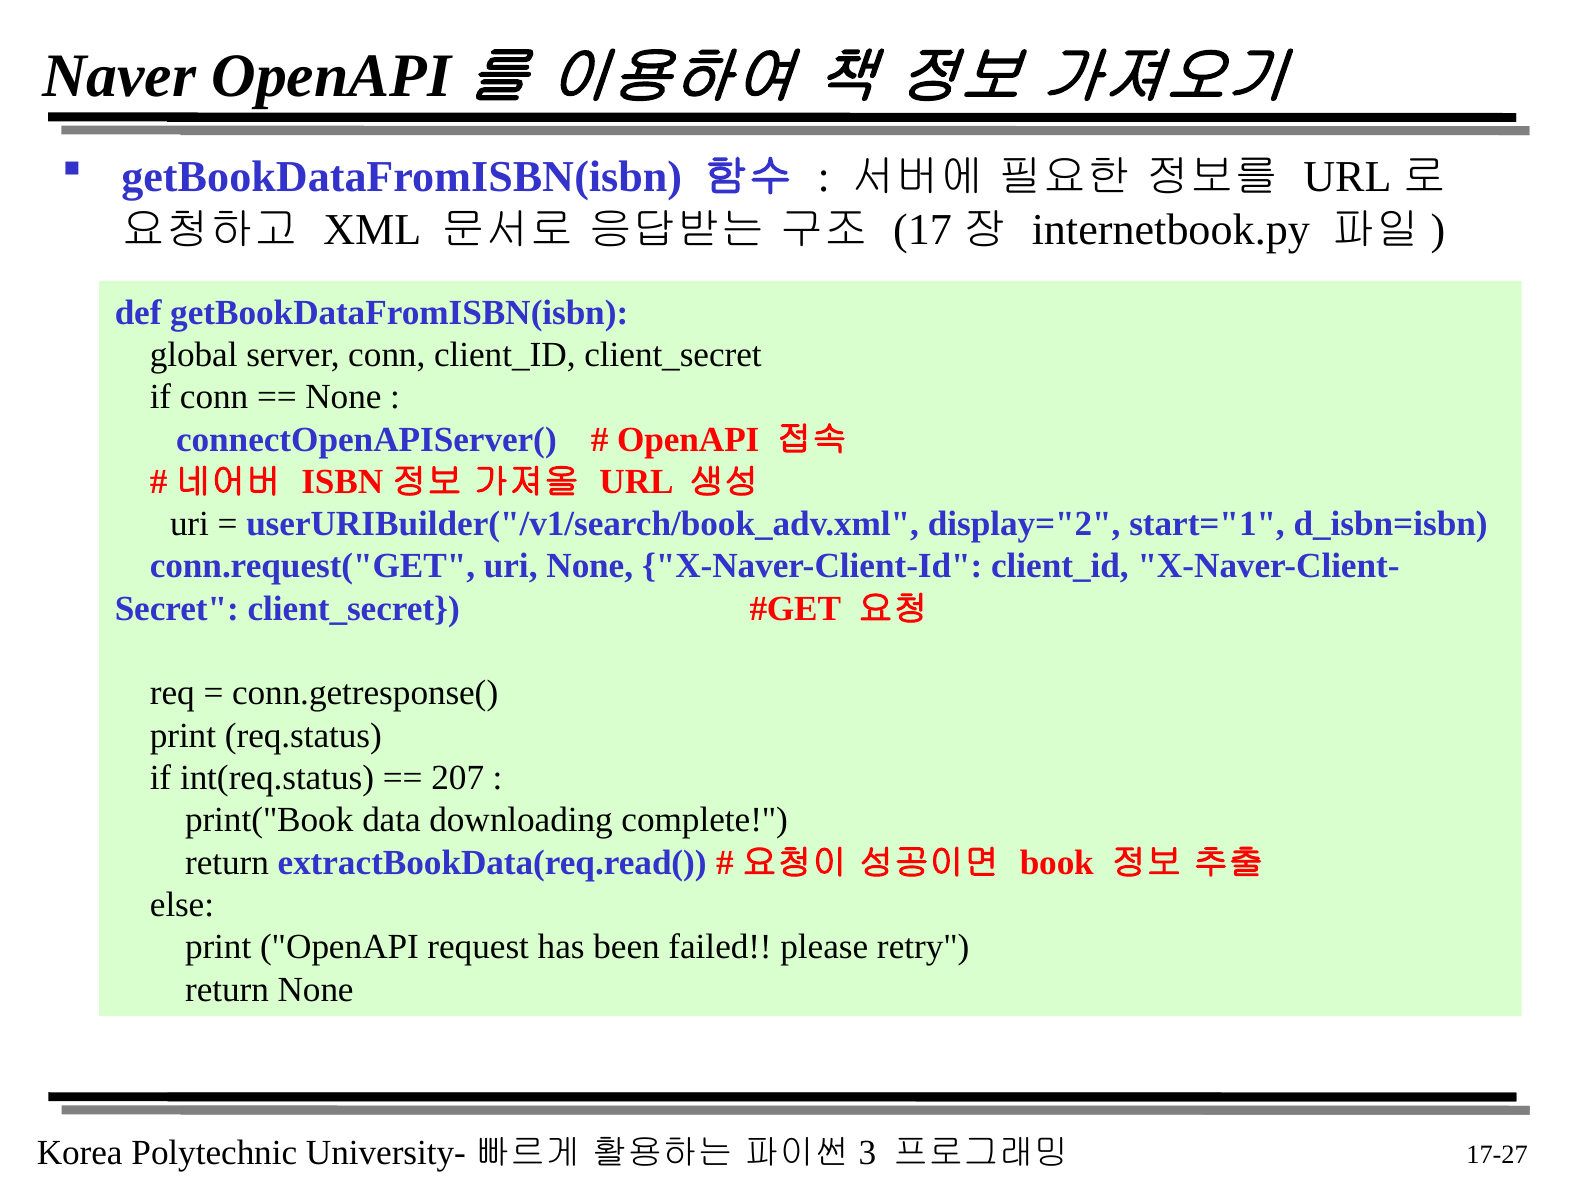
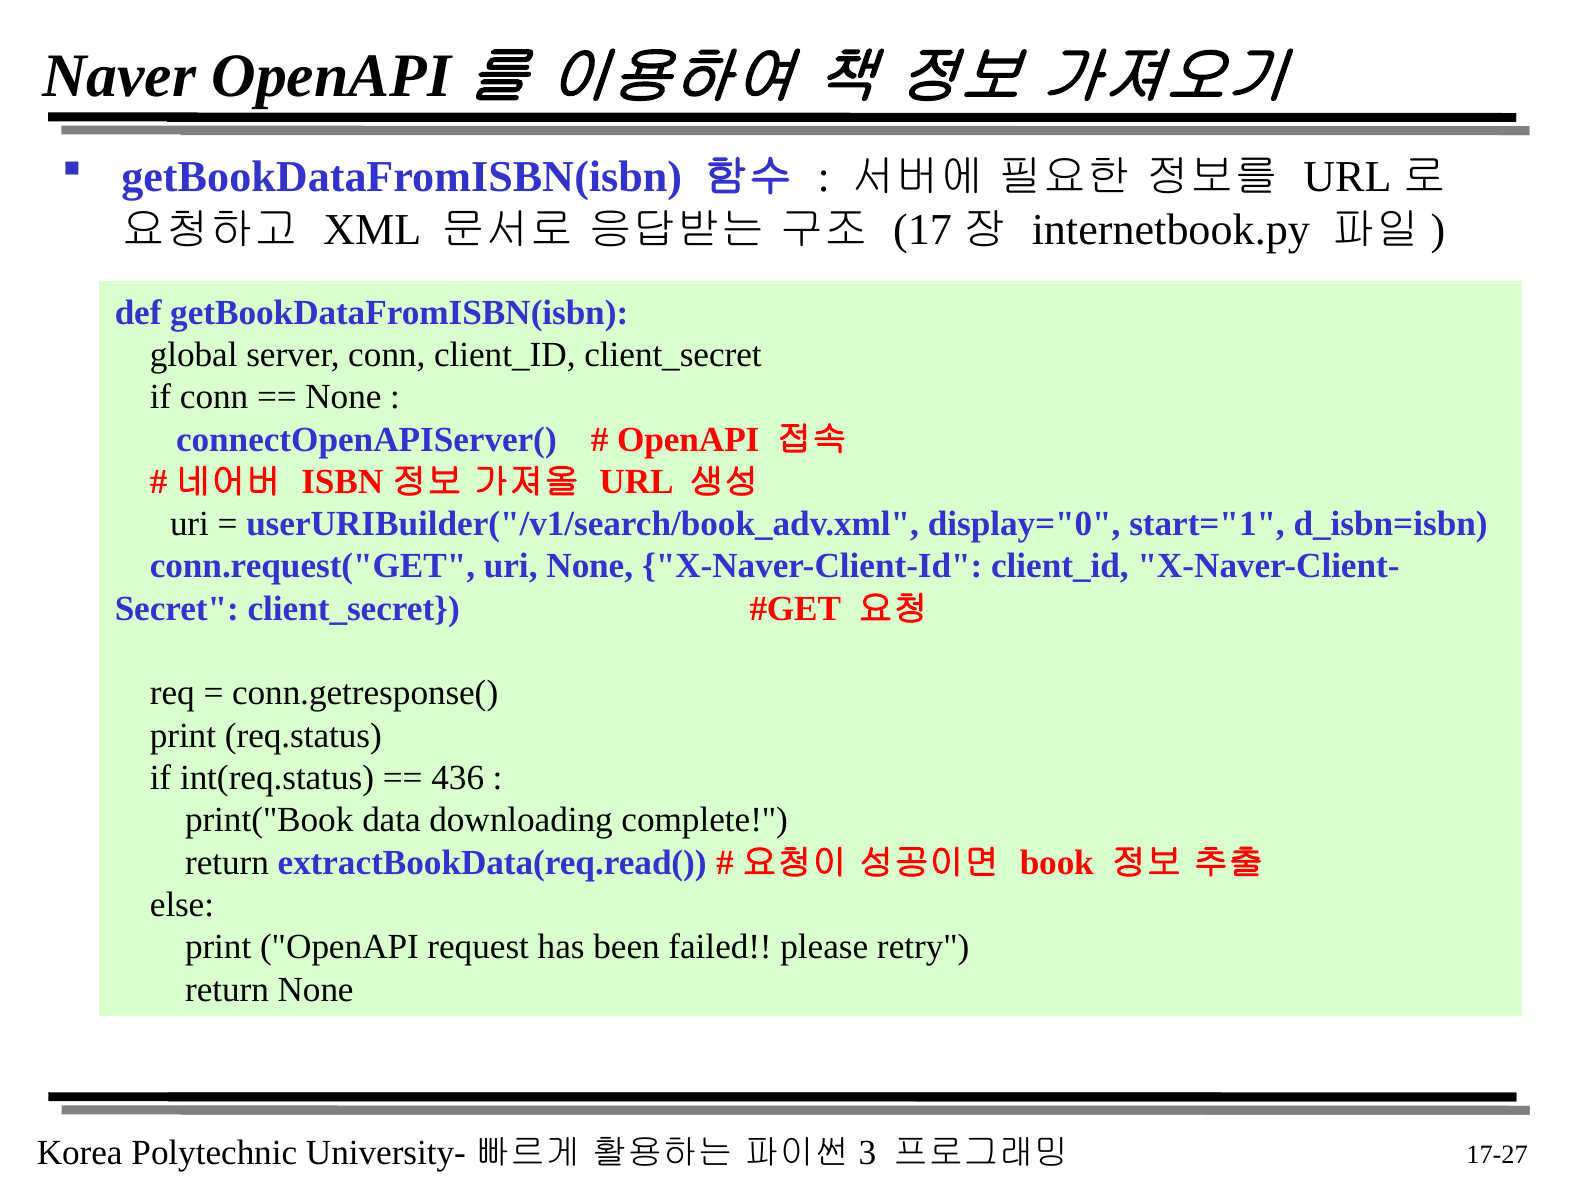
display="2: display="2 -> display="0 (1024, 524)
207: 207 -> 436 (458, 777)
